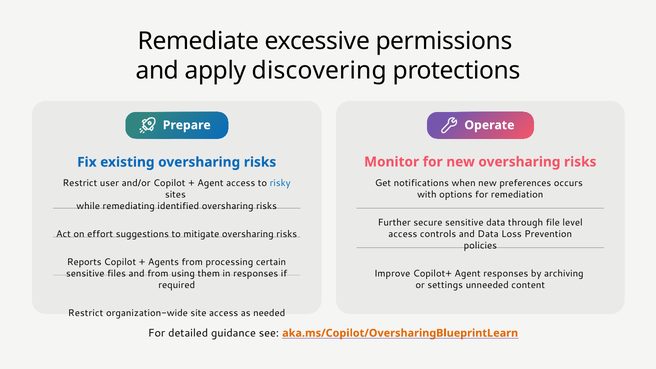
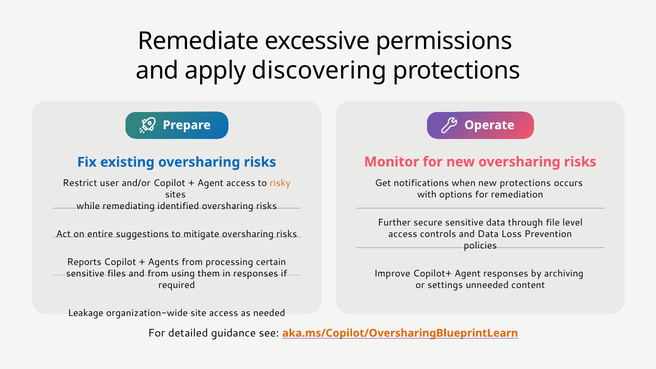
risky colour: blue -> orange (280, 183)
new preferences: preferences -> protections (525, 183)
effort: effort -> entire (100, 234)
Restrict: Restrict -> Leakage (86, 313)
